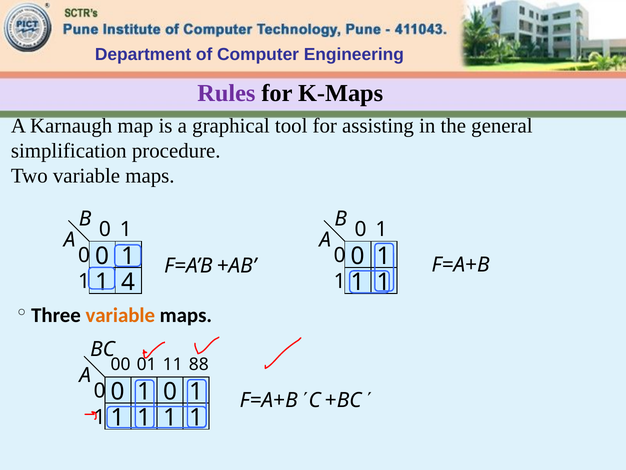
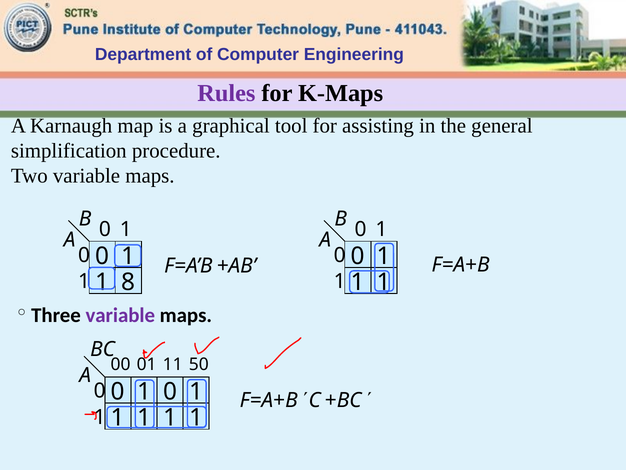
4: 4 -> 8 (128, 282)
variable colour: orange -> purple (120, 315)
88: 88 -> 50 (199, 364)
